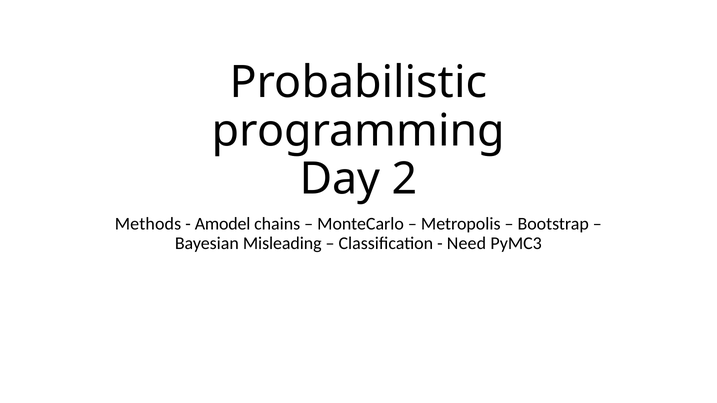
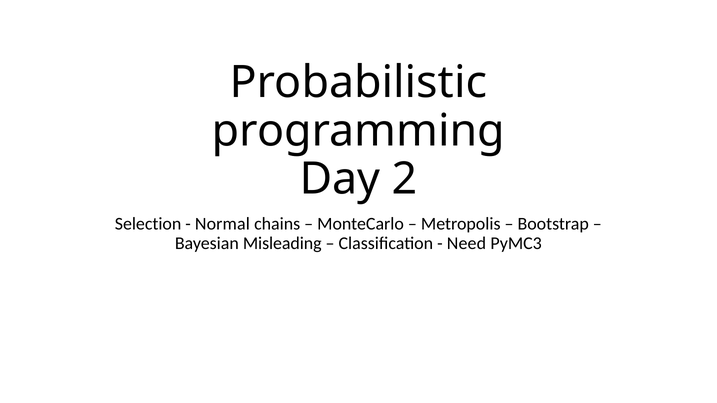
Methods: Methods -> Selection (148, 224)
Amodel: Amodel -> Normal (222, 224)
